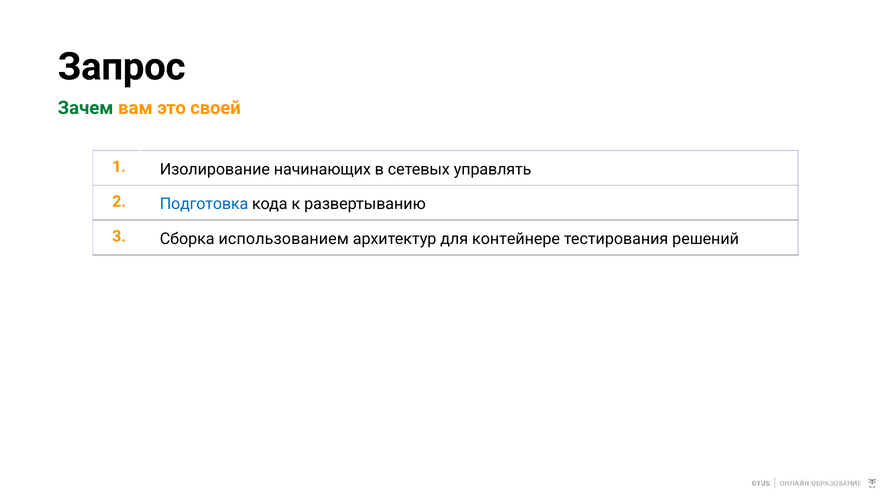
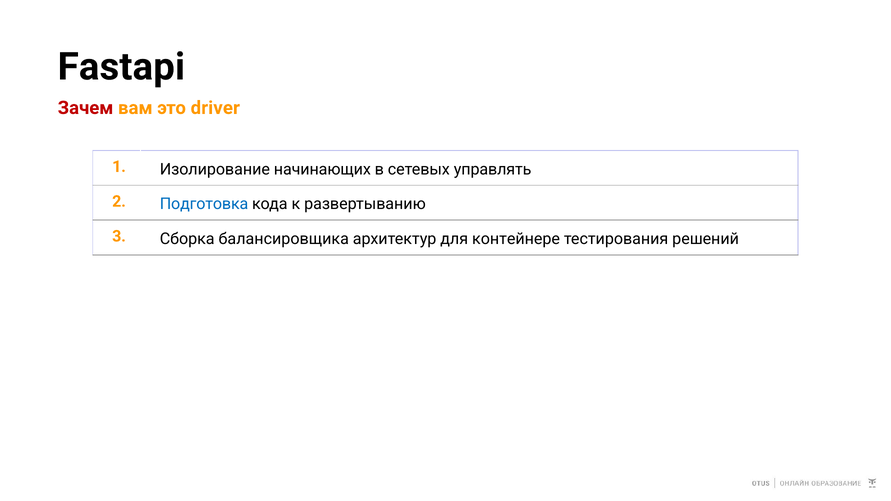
Запрос: Запрос -> Fastapi (121, 67)
Зачем colour: green -> red (86, 108)
своей: своей -> driver (215, 108)
использованием: использованием -> балансировщика (284, 239)
